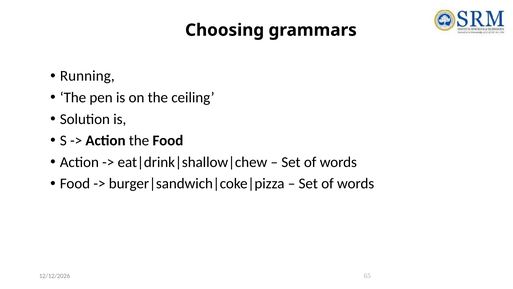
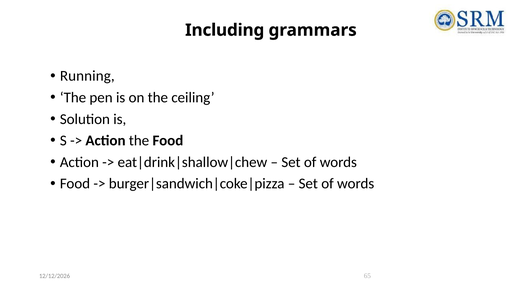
Choosing: Choosing -> Including (225, 30)
